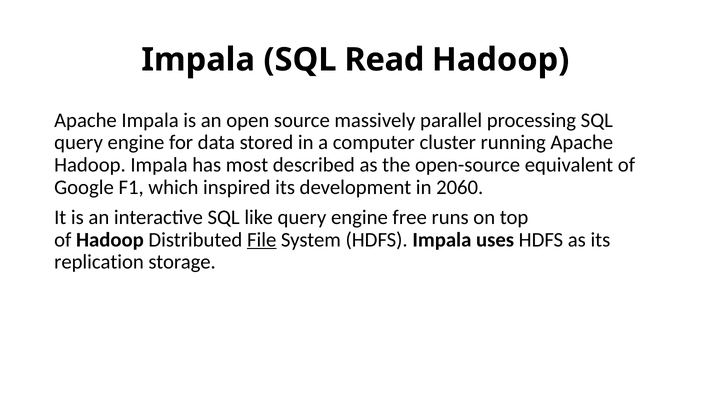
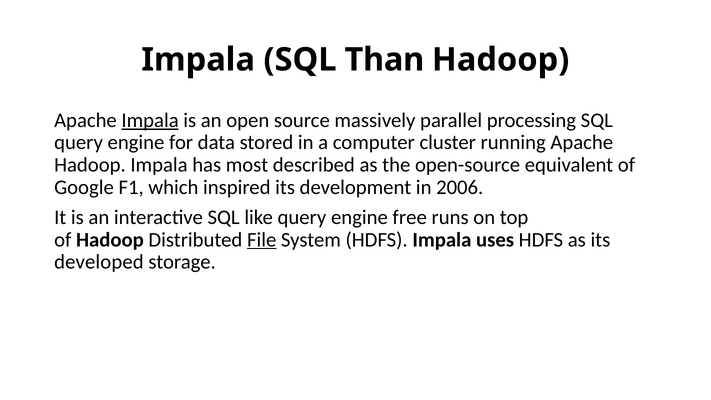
Read: Read -> Than (384, 60)
Impala underline: none -> present (150, 120)
2060: 2060 -> 2006 (460, 187)
replication: replication -> developed (99, 262)
